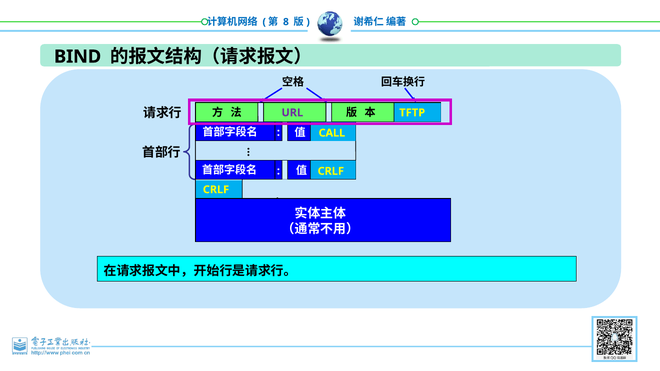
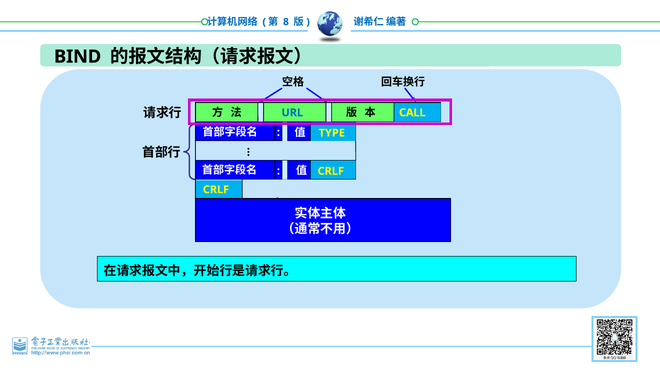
URL colour: purple -> blue (292, 113)
TFTP: TFTP -> CALL (412, 113)
CALL: CALL -> TYPE (332, 133)
